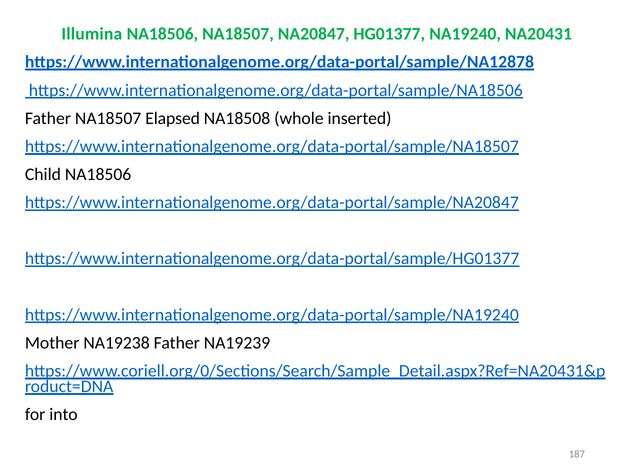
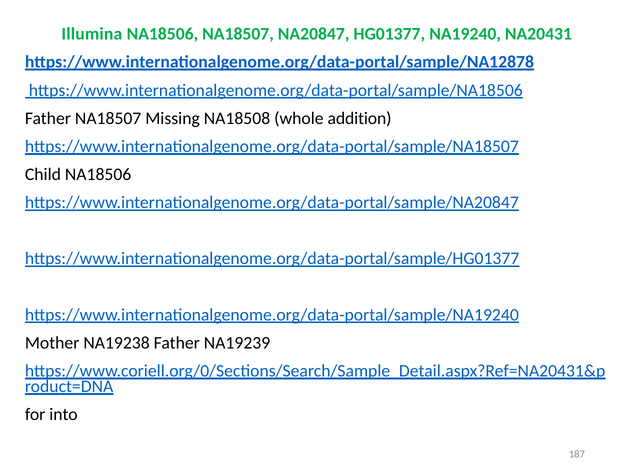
Elapsed: Elapsed -> Missing (173, 118)
inserted: inserted -> addition (360, 118)
